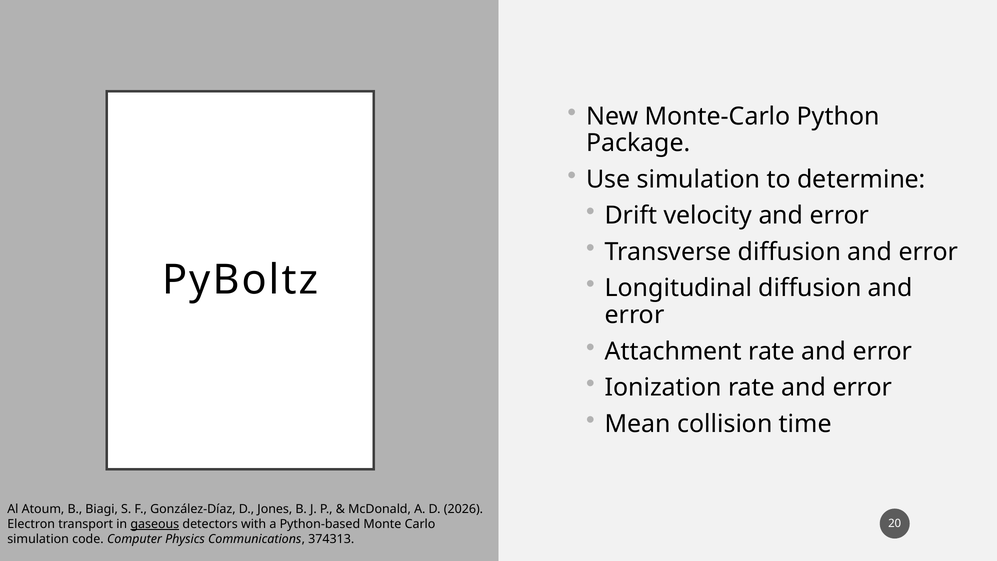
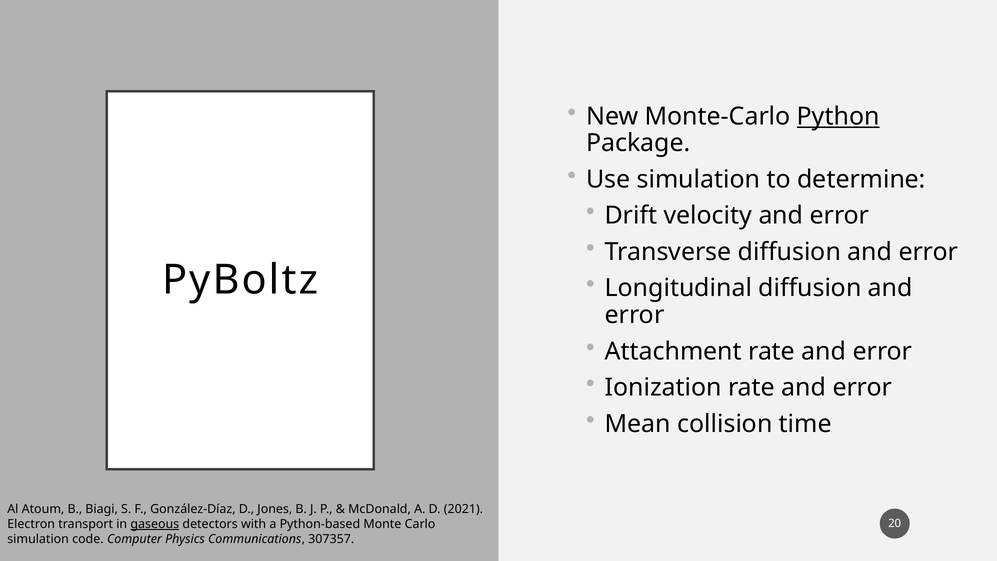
Python underline: none -> present (838, 116)
2026: 2026 -> 2021 (463, 509)
374313: 374313 -> 307357 (331, 539)
